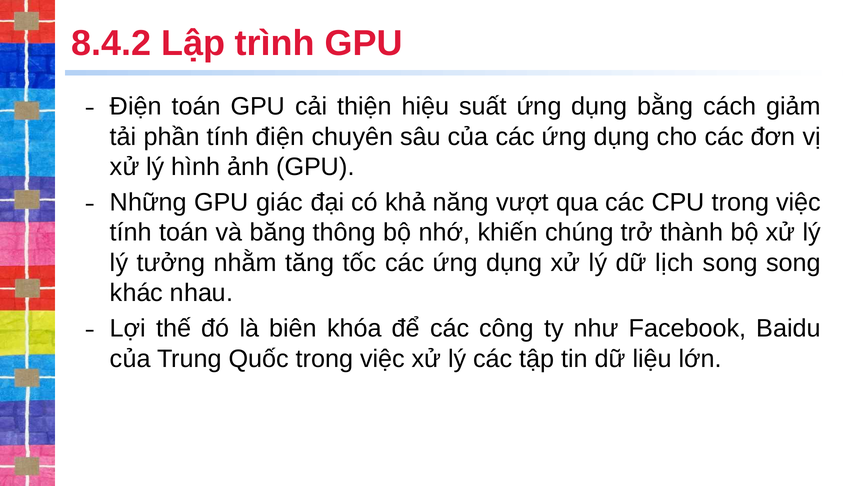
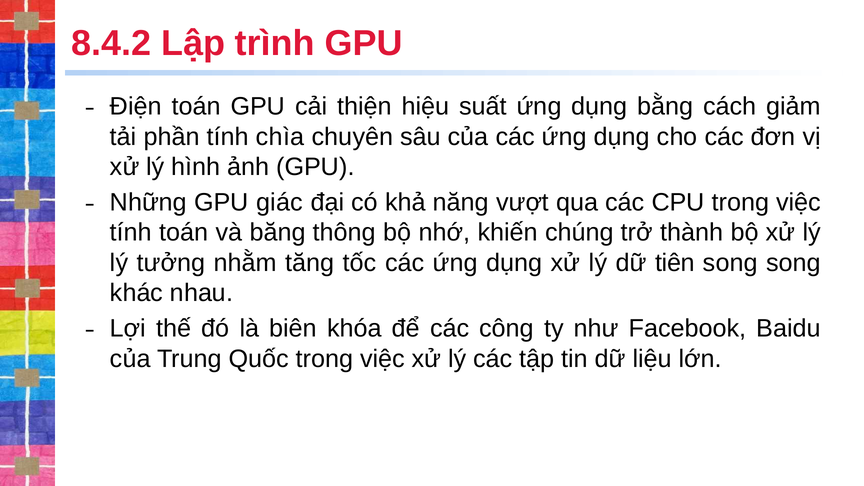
tính điện: điện -> chìa (280, 137)
lịch: lịch -> tiên (675, 263)
